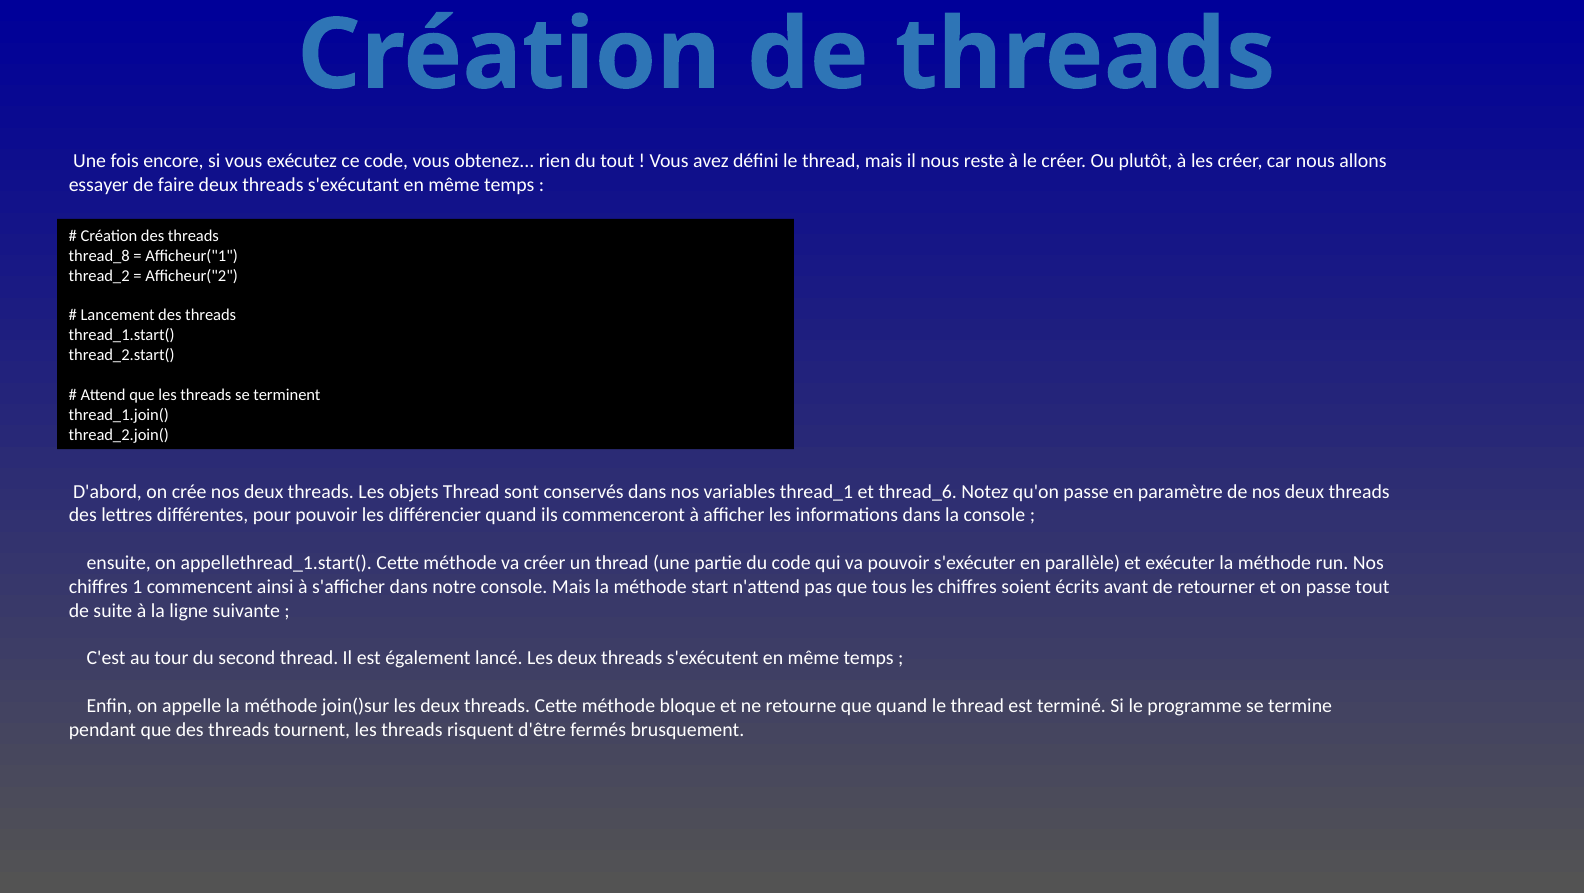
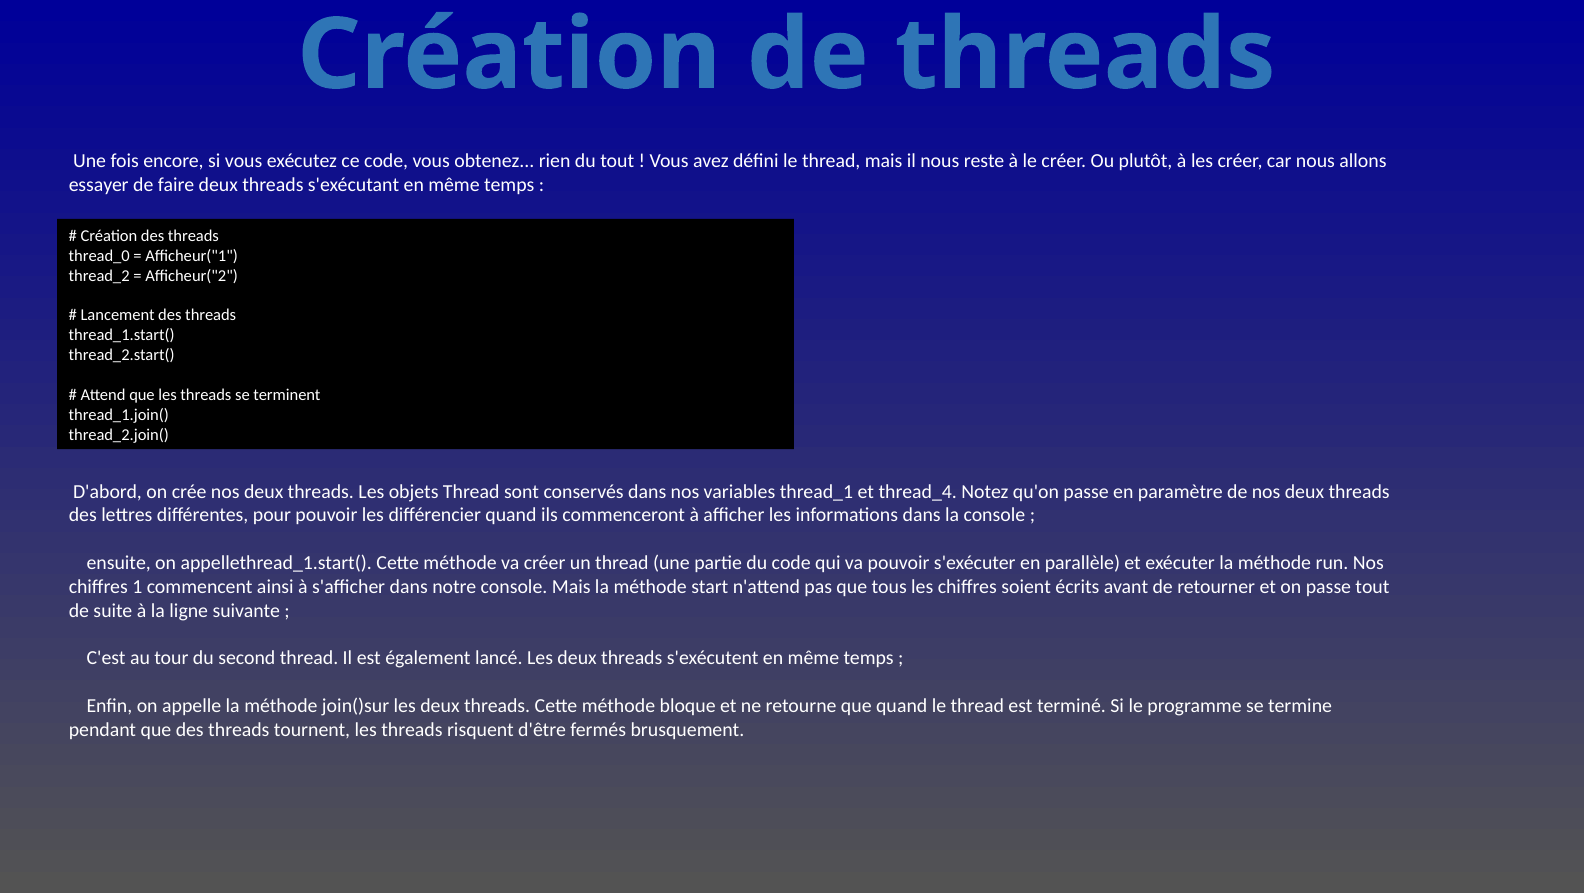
thread_8: thread_8 -> thread_0 (99, 256)
thread_6: thread_6 -> thread_4 (918, 492)
